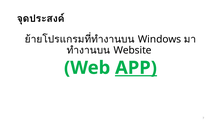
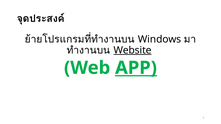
Website underline: none -> present (133, 50)
